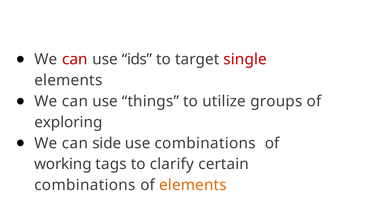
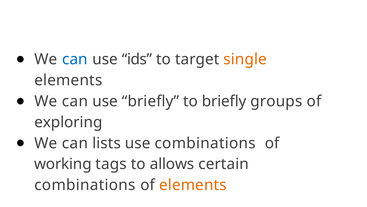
can colour: red -> blue (75, 59)
single colour: red -> orange (245, 59)
use things: things -> brieﬂy (150, 101)
to utilize: utilize -> brieﬂy (224, 101)
side: side -> lists (107, 143)
clarify: clarify -> allows (172, 164)
